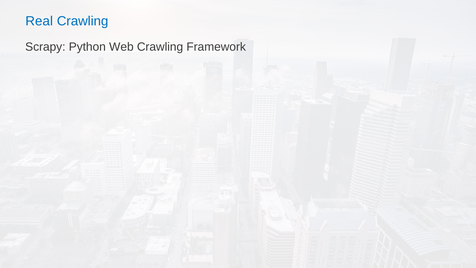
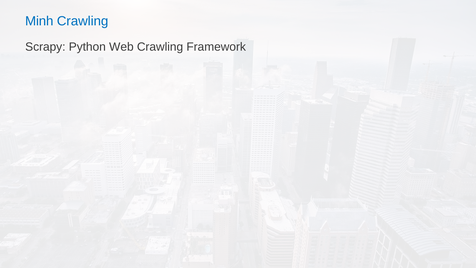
Real: Real -> Minh (39, 21)
